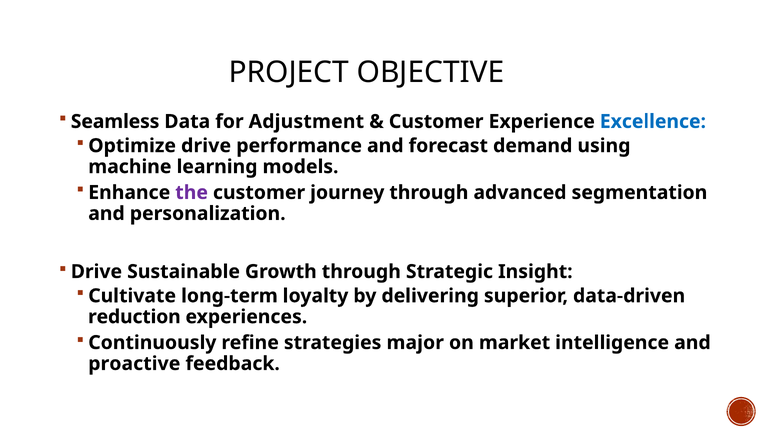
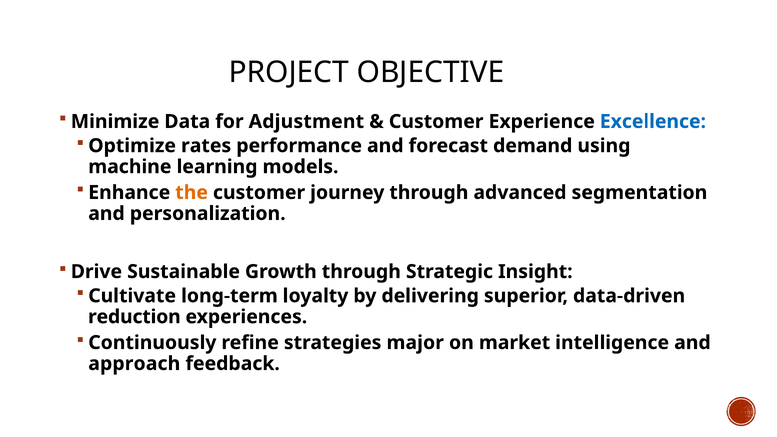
Seamless: Seamless -> Minimize (115, 122)
Optimize drive: drive -> rates (206, 146)
the colour: purple -> orange (192, 193)
proactive: proactive -> approach (134, 364)
